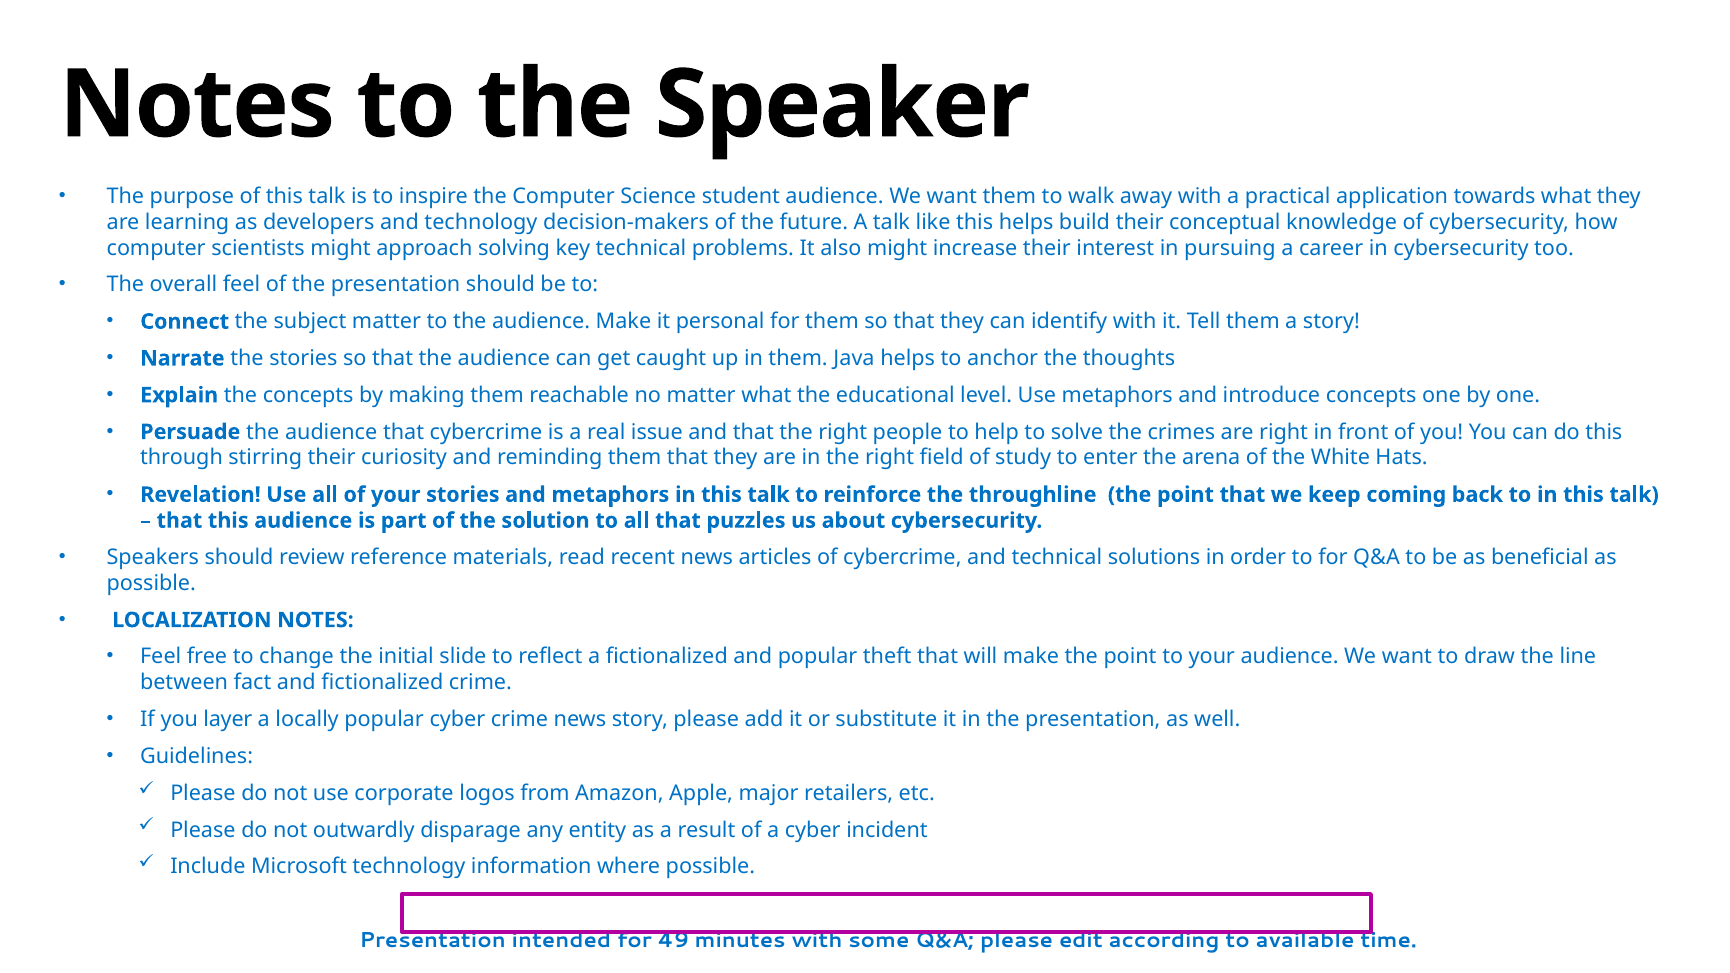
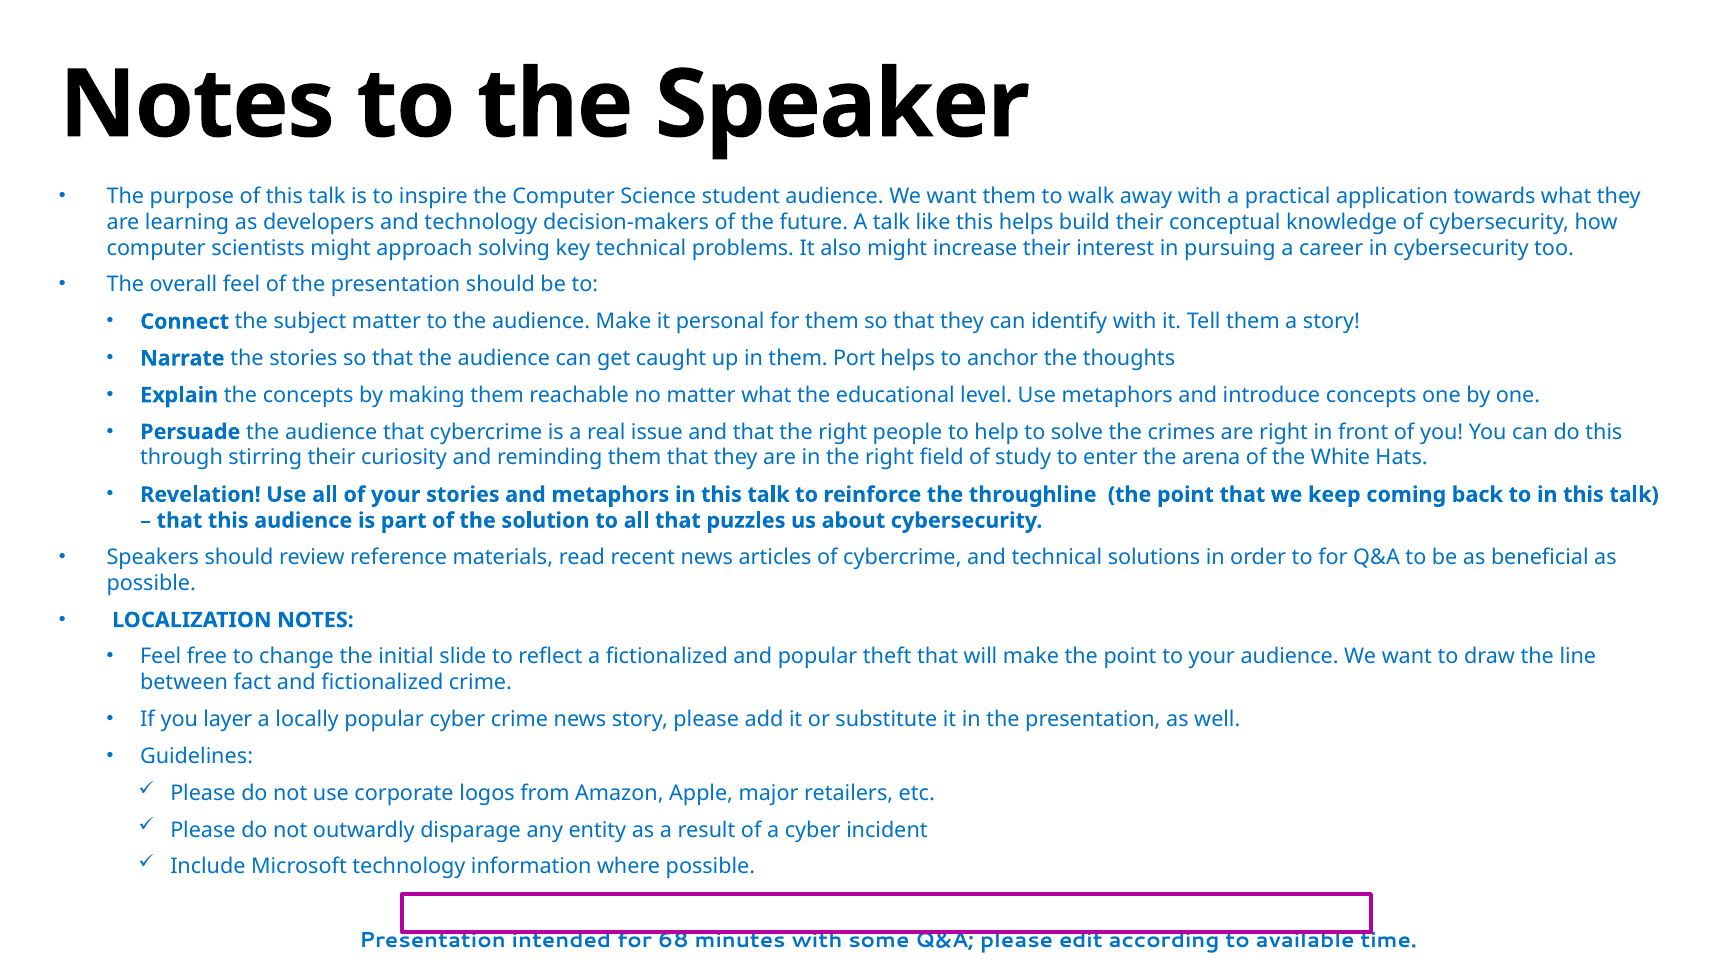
Java: Java -> Port (854, 358)
49: 49 -> 68 (673, 940)
